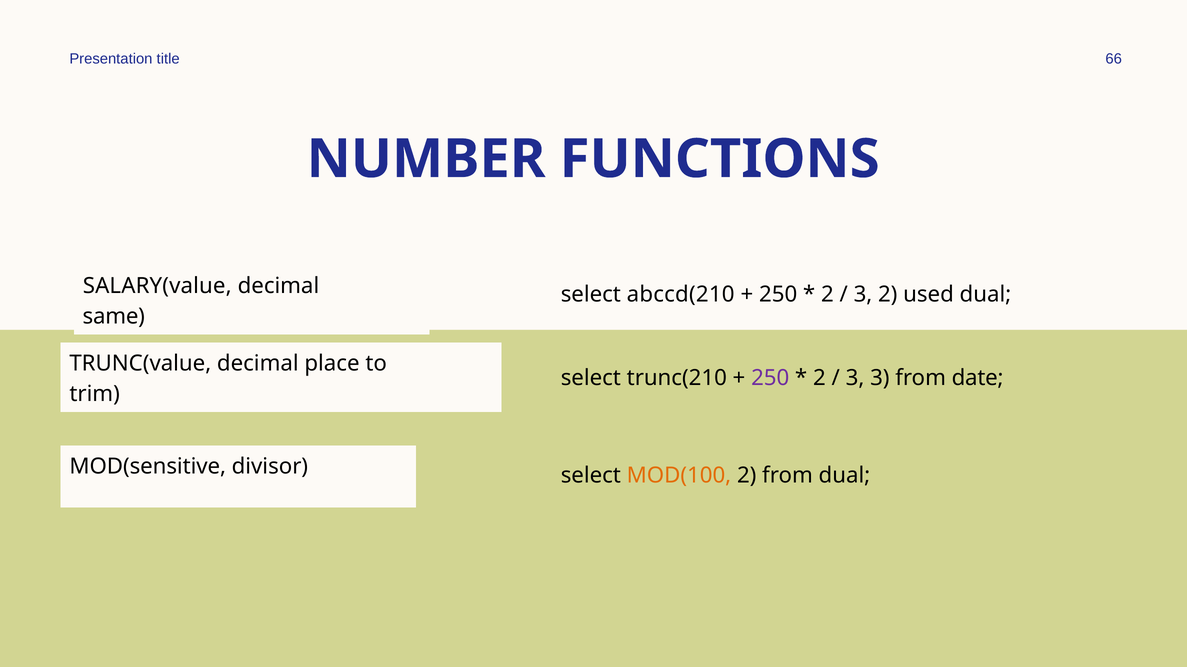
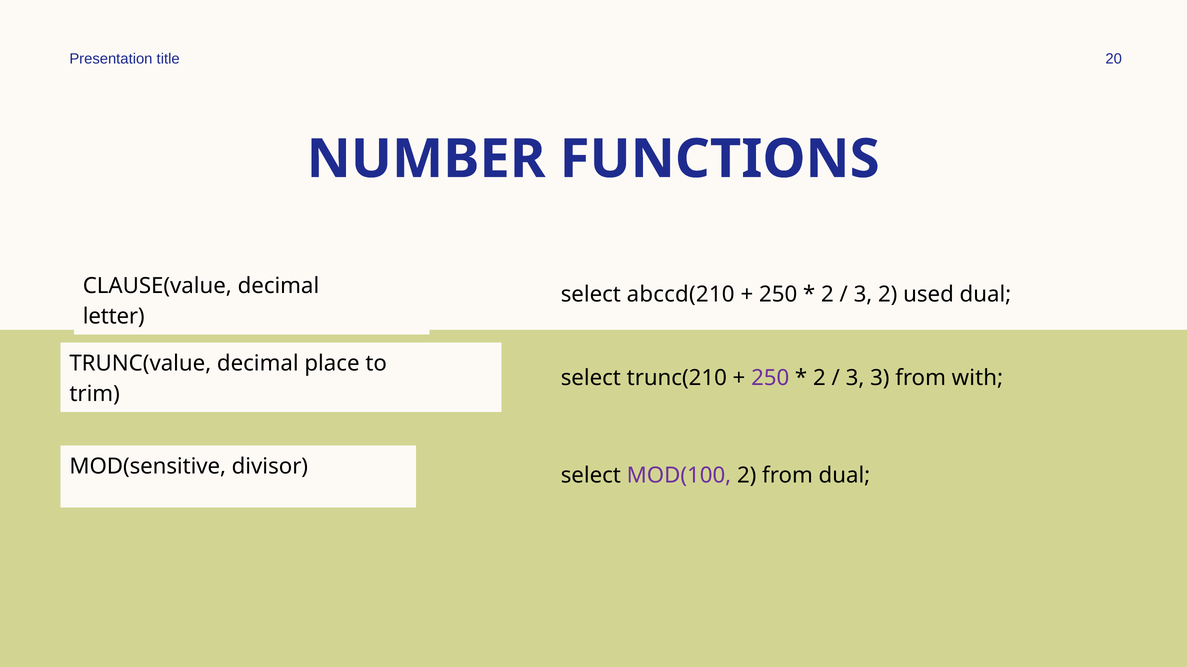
66: 66 -> 20 (1114, 59)
SALARY(value: SALARY(value -> CLAUSE(value (157, 286)
same: same -> letter (114, 317)
date: date -> with (977, 378)
MOD(100 colour: orange -> purple (679, 476)
